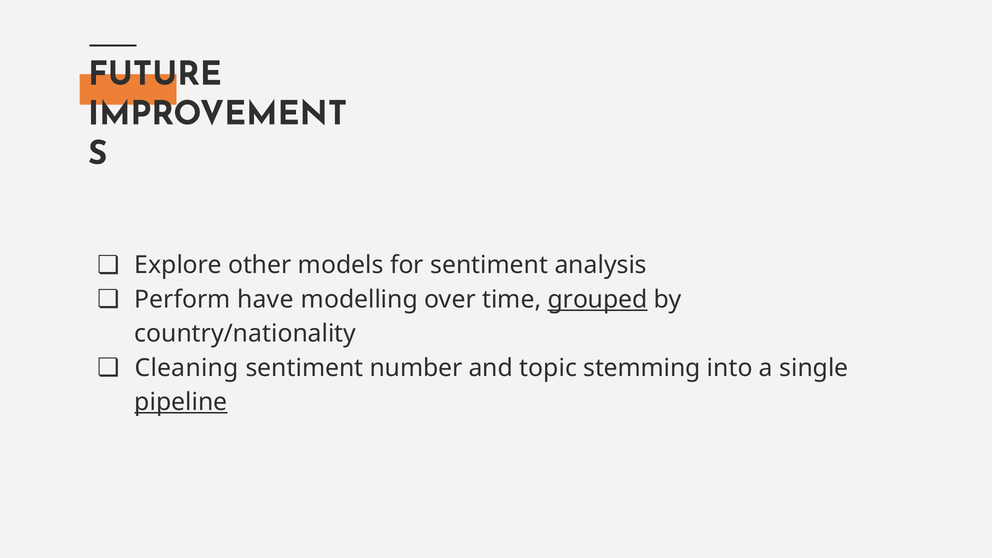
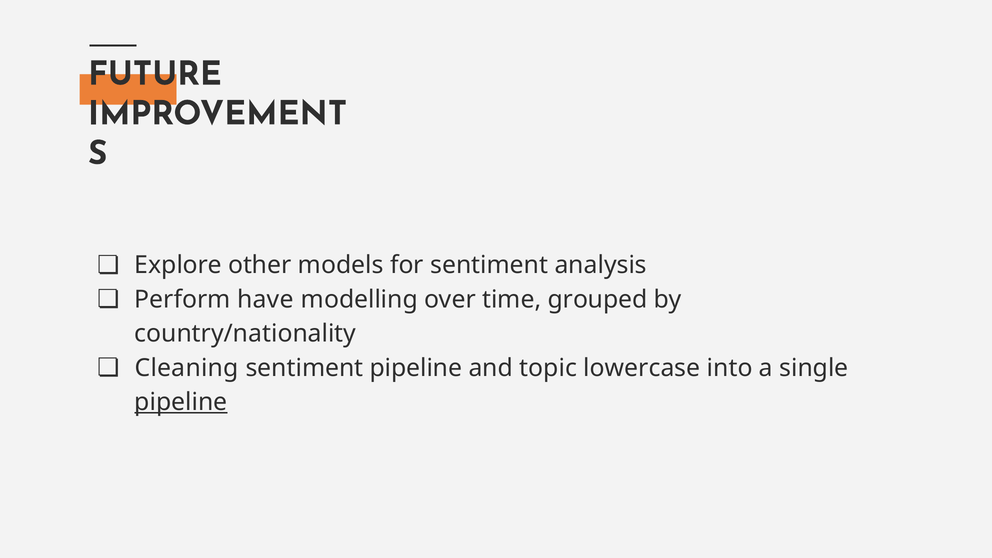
grouped underline: present -> none (598, 300)
sentiment number: number -> pipeline (416, 368)
stemming: stemming -> lowercase (642, 368)
